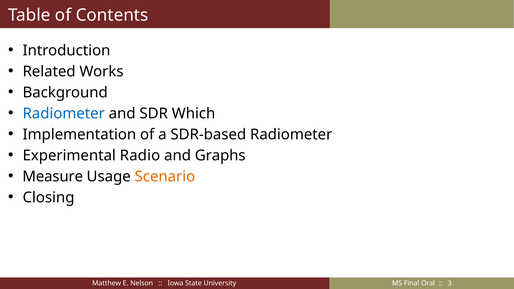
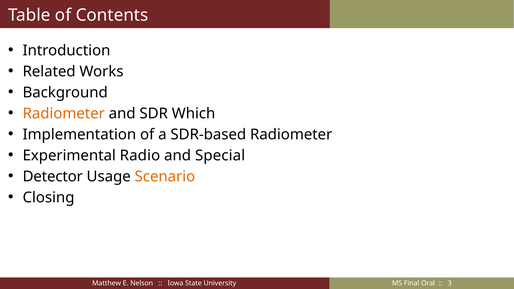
Radiometer colour: blue -> orange (64, 114)
Graphs: Graphs -> Special (220, 156)
Measure: Measure -> Detector (53, 177)
